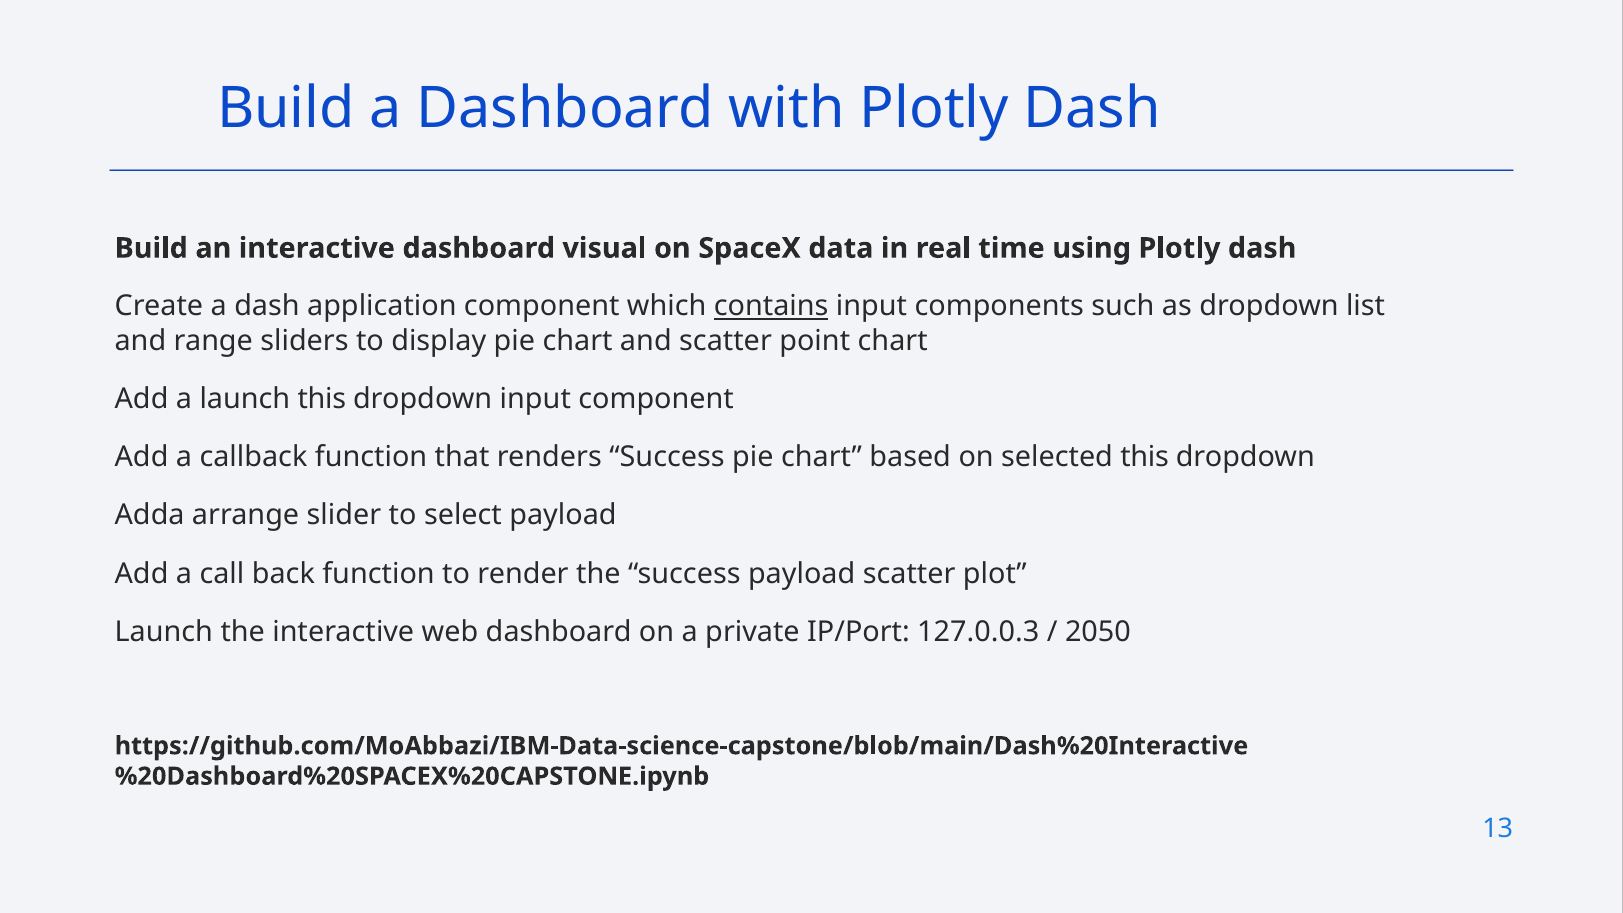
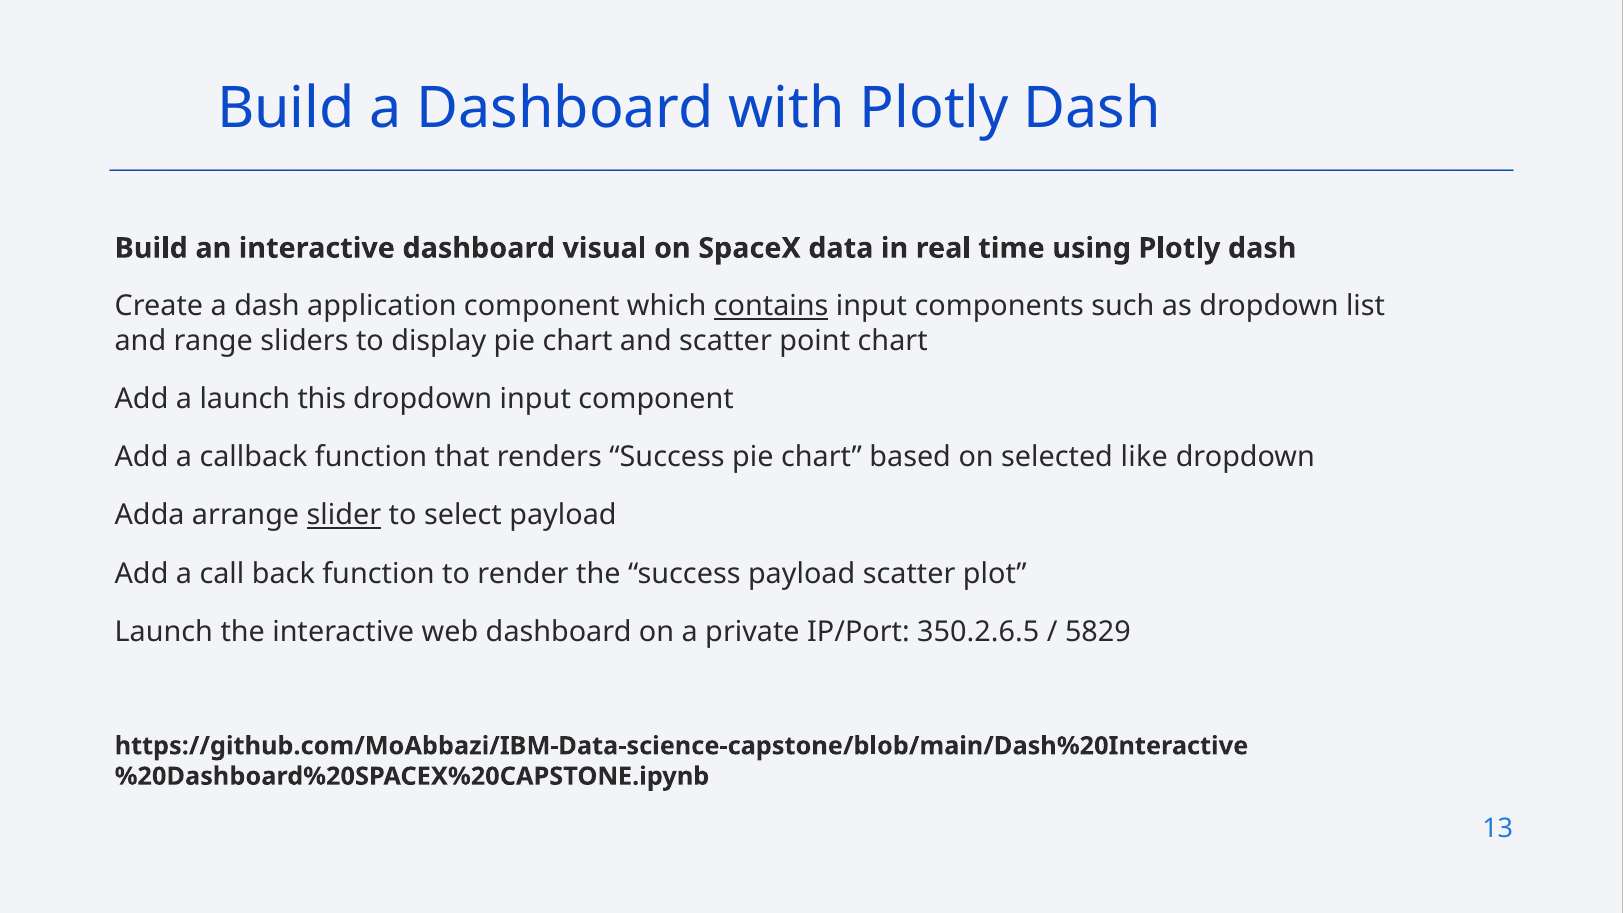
selected this: this -> like (1144, 457)
slider underline: none -> present (344, 515)
127.0.0.3: 127.0.0.3 -> 350.2.6.5 (978, 632)
2050: 2050 -> 5829 (1098, 632)
